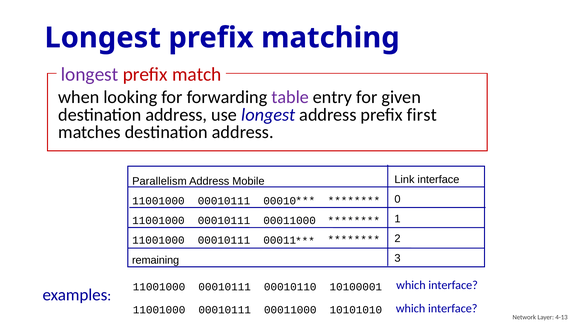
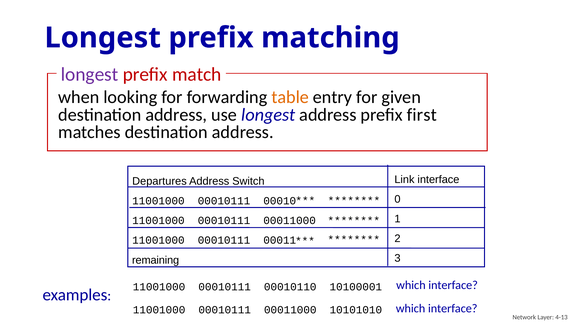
table colour: purple -> orange (290, 97)
Parallelism: Parallelism -> Departures (159, 181)
Mobile: Mobile -> Switch (248, 181)
